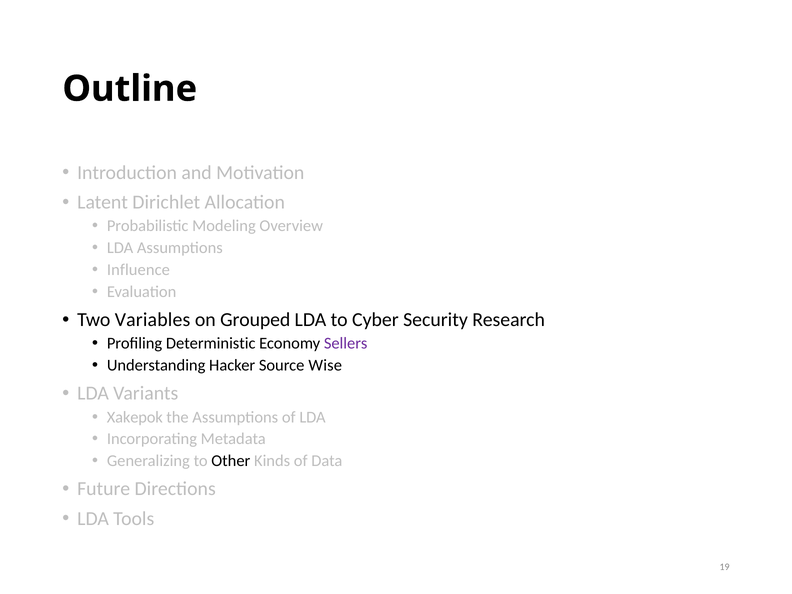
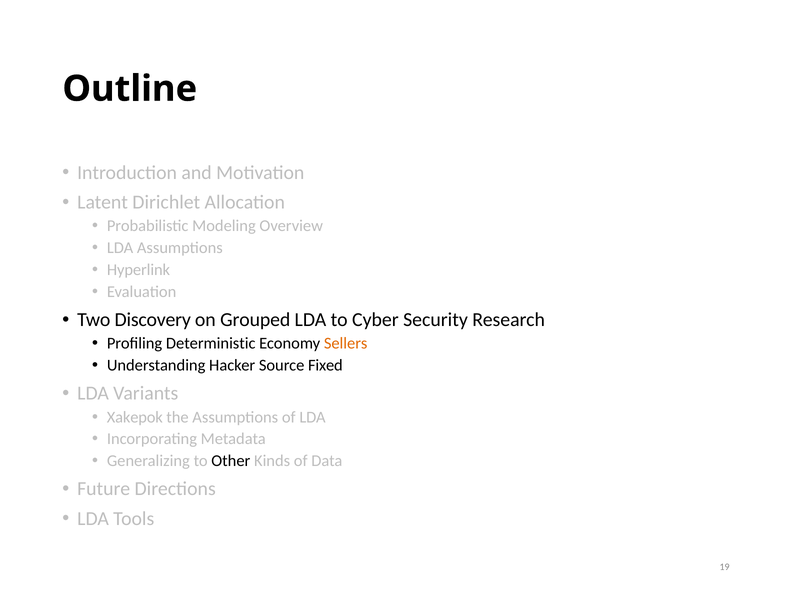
Influence: Influence -> Hyperlink (139, 270)
Variables: Variables -> Discovery (153, 320)
Sellers colour: purple -> orange (346, 344)
Wise: Wise -> Fixed (325, 365)
